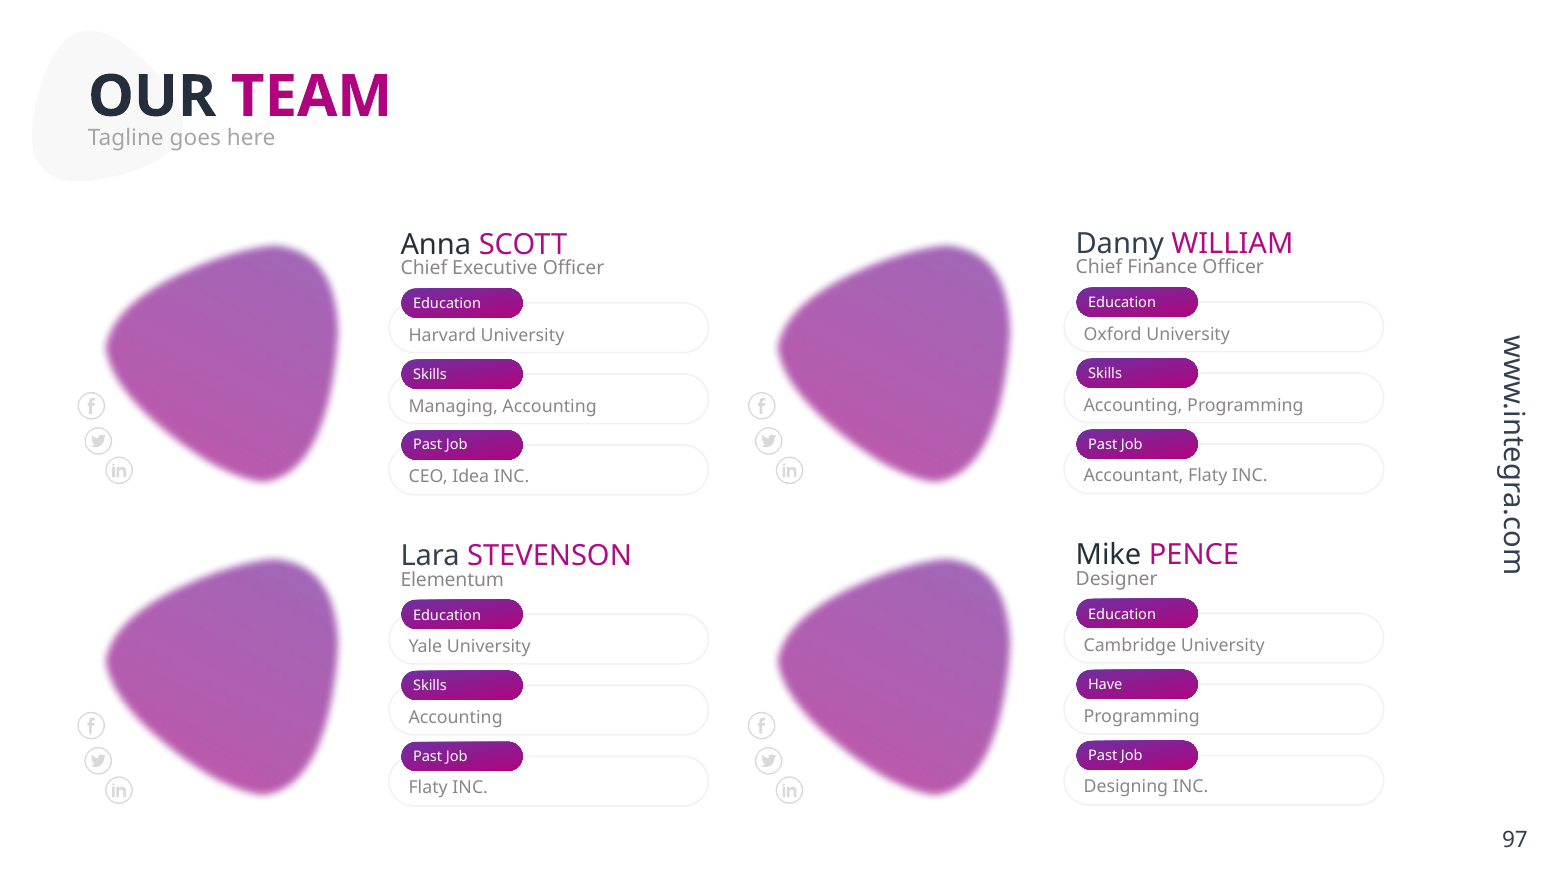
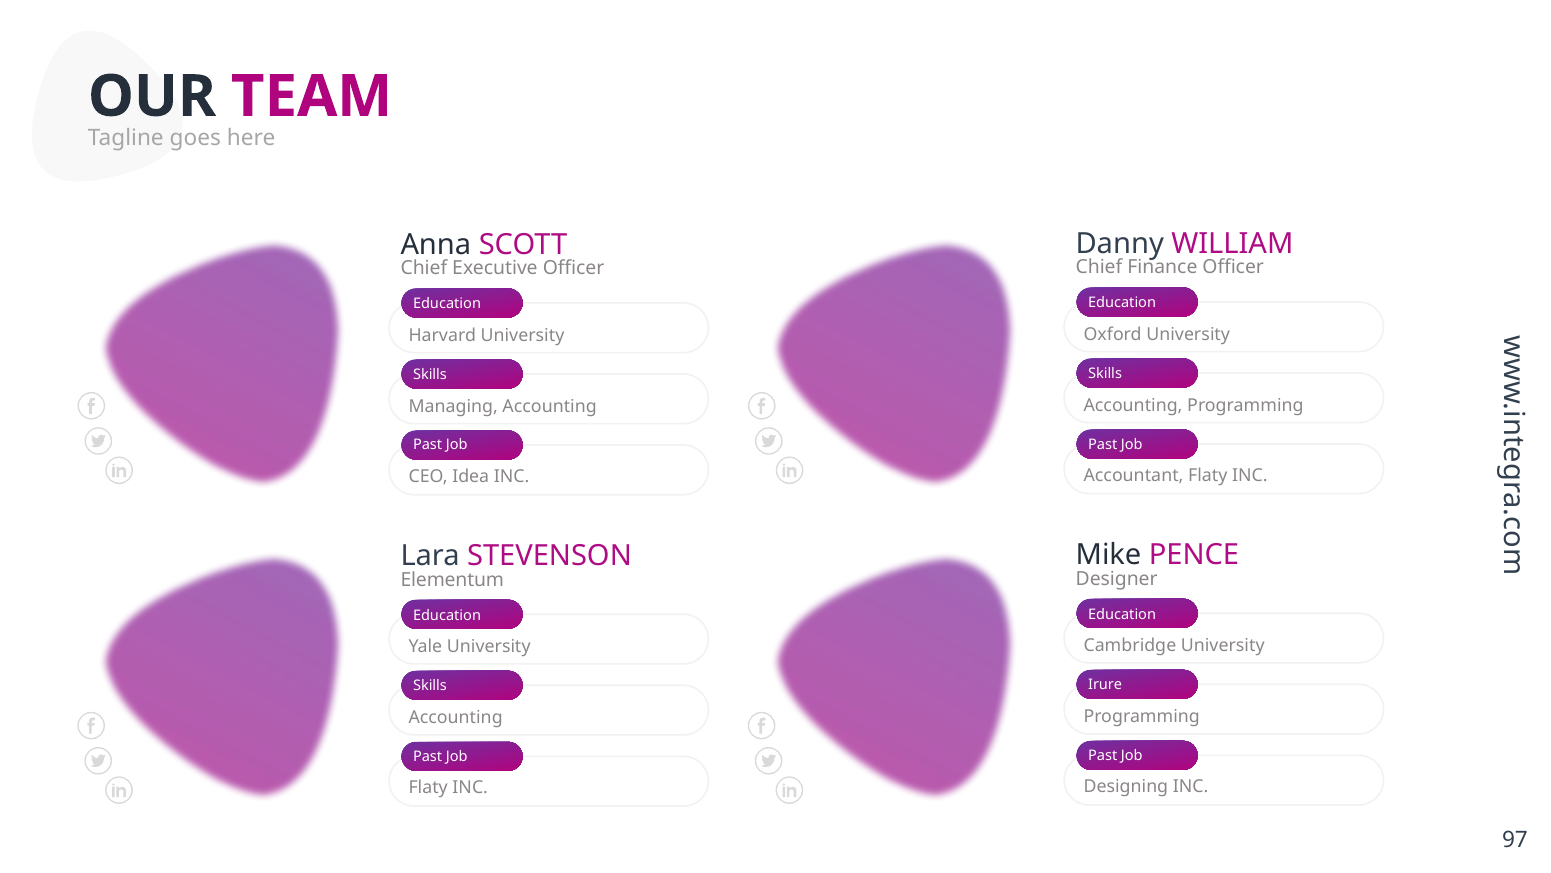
Have: Have -> Irure (1105, 684)
